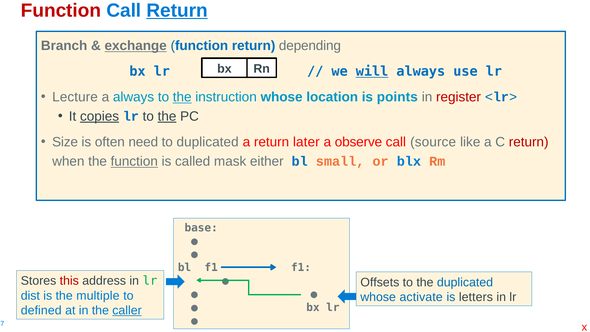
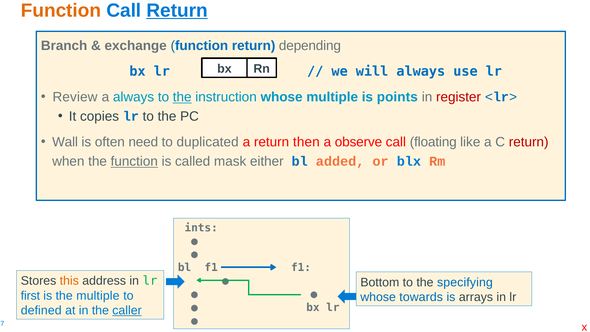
Function colour: red -> orange (61, 10)
exchange underline: present -> none (136, 46)
will underline: present -> none (372, 71)
Lecture: Lecture -> Review (75, 97)
whose location: location -> multiple (332, 97)
copies underline: present -> none (100, 116)
the underline: present -> none (167, 116)
Size: Size -> Wall (65, 142)
later: later -> then (306, 142)
source: source -> floating (433, 142)
small: small -> added (340, 161)
base: base -> ints (201, 228)
this colour: red -> orange (69, 281)
Offsets: Offsets -> Bottom (380, 282)
the duplicated: duplicated -> specifying (465, 282)
dist: dist -> first (30, 296)
activate: activate -> towards (421, 297)
letters: letters -> arrays (476, 297)
